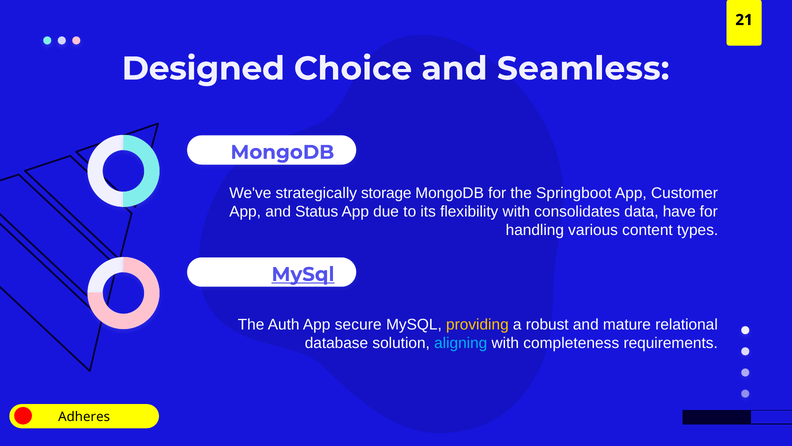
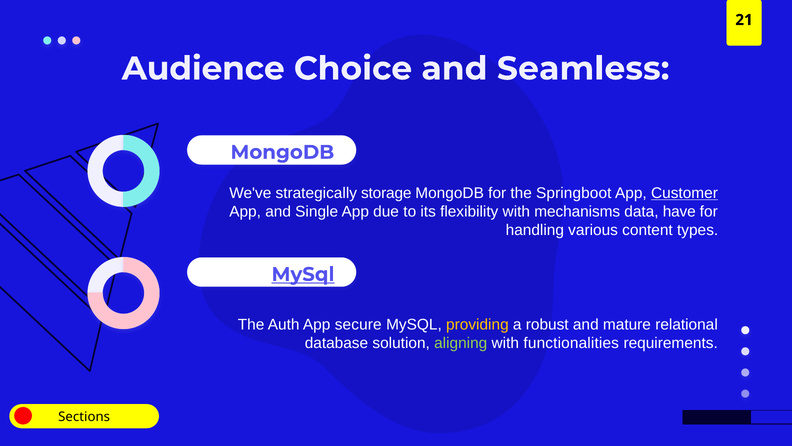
Designed: Designed -> Audience (203, 69)
Customer underline: none -> present (684, 193)
Status: Status -> Single (317, 211)
consolidates: consolidates -> mechanisms (577, 211)
aligning colour: light blue -> light green (461, 343)
completeness: completeness -> functionalities (571, 343)
Adheres: Adheres -> Sections (84, 417)
